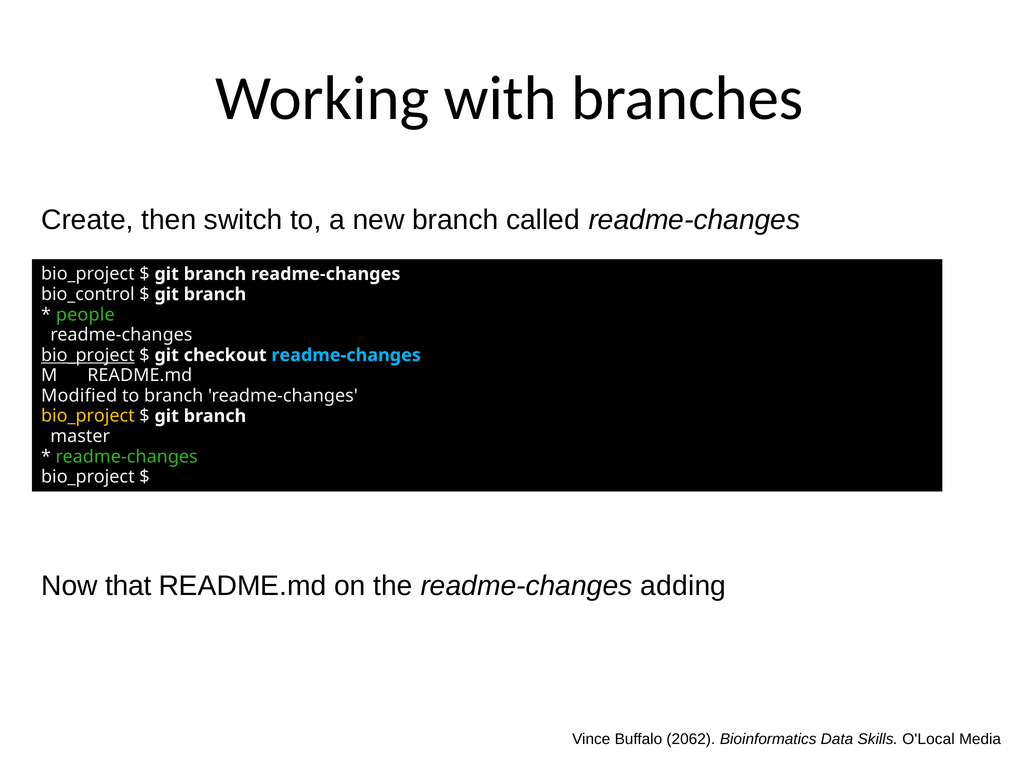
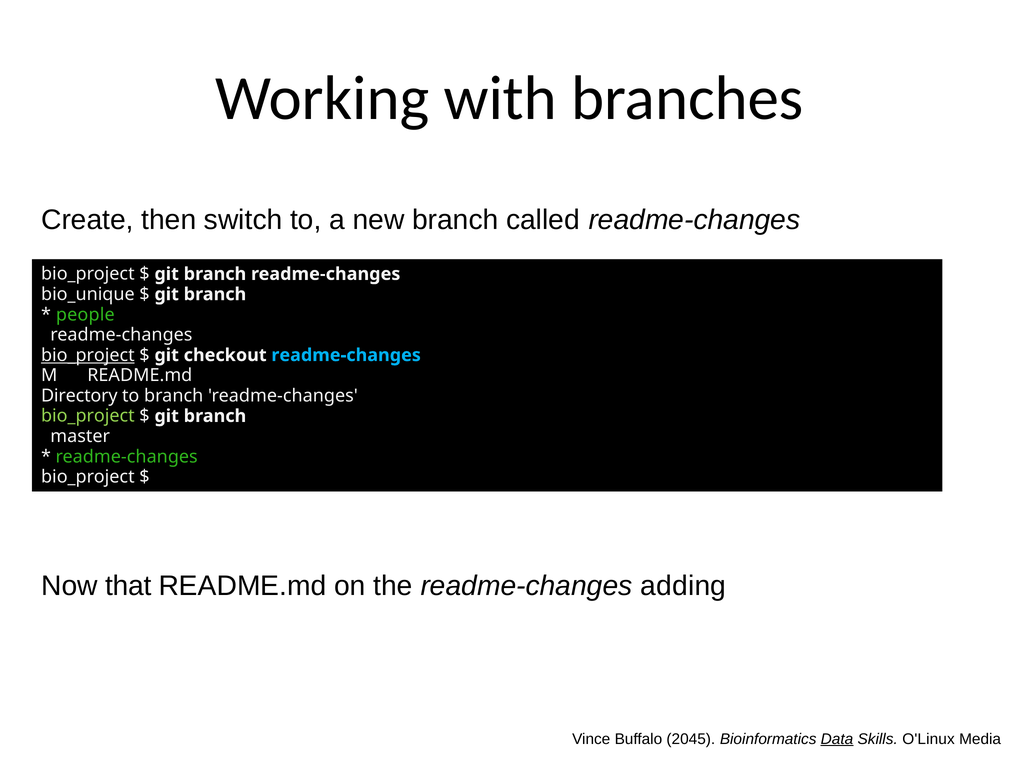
bio_control: bio_control -> bio_unique (88, 294)
Modified: Modified -> Directory (79, 396)
bio_project colour: yellow -> light green (88, 416)
2062: 2062 -> 2045 (691, 739)
Data underline: none -> present (837, 739)
O'Local: O'Local -> O'Linux (929, 739)
